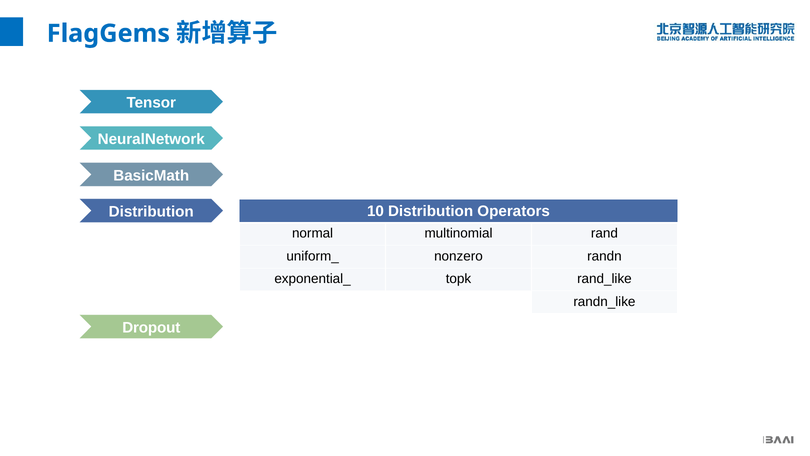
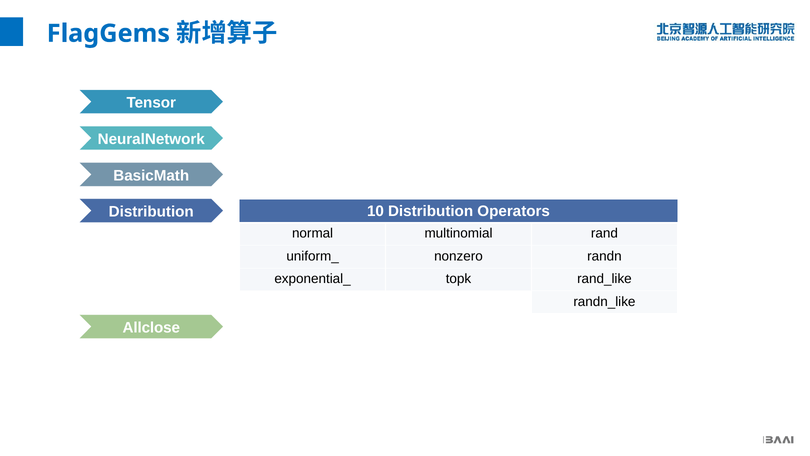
Dropout: Dropout -> Allclose (151, 327)
